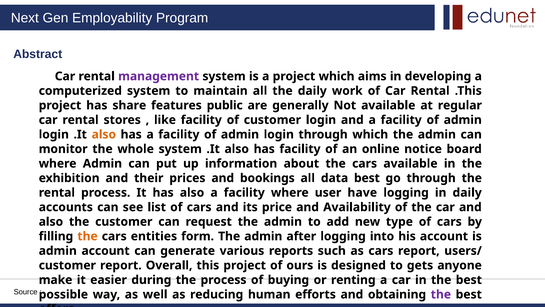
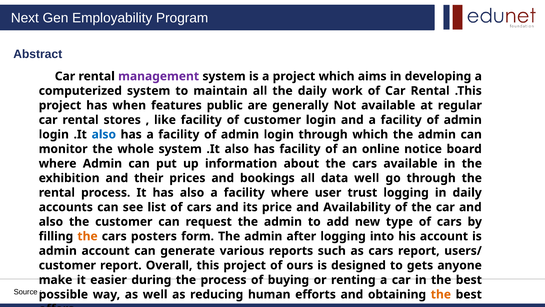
share: share -> when (129, 105)
also colour: orange -> blue (104, 134)
data best: best -> well (367, 178)
have: have -> trust (362, 192)
entities: entities -> posters (154, 236)
the colour: purple -> orange (441, 294)
